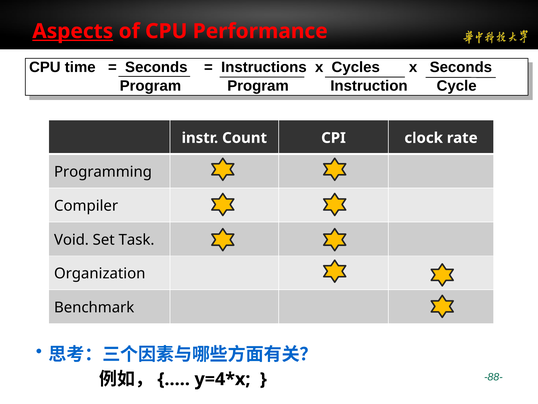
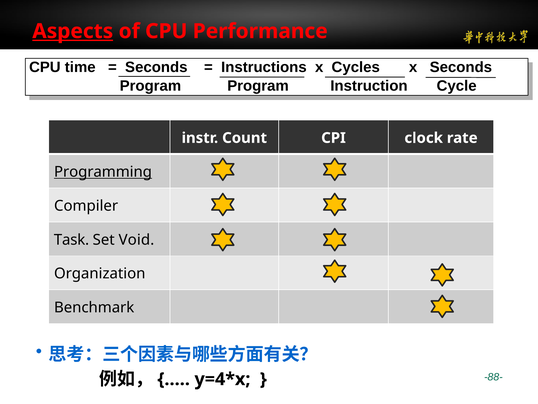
Programming underline: none -> present (103, 172)
Void: Void -> Task (71, 239)
Task: Task -> Void (136, 239)
